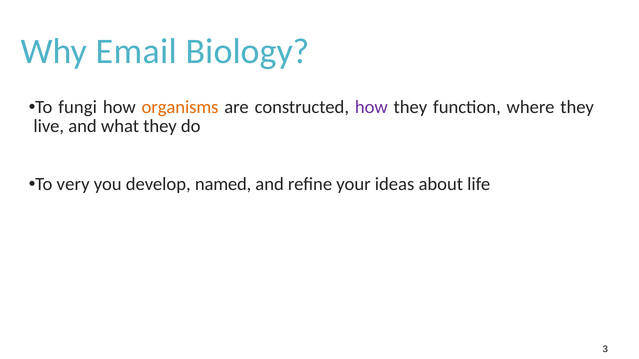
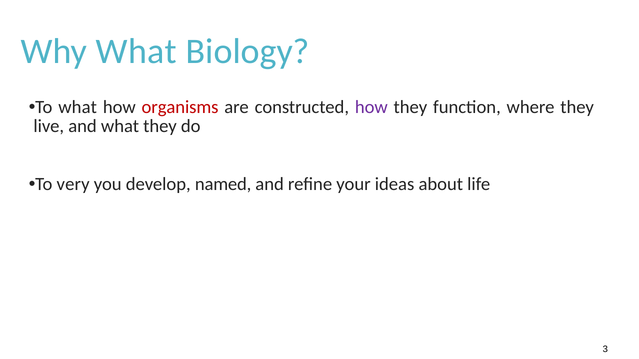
Why Email: Email -> What (136, 52)
To fungi: fungi -> what (78, 107)
organisms colour: orange -> red (180, 107)
